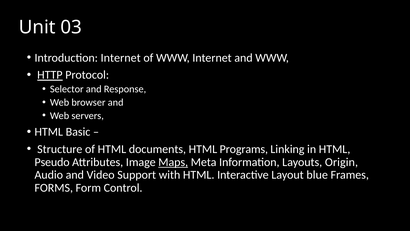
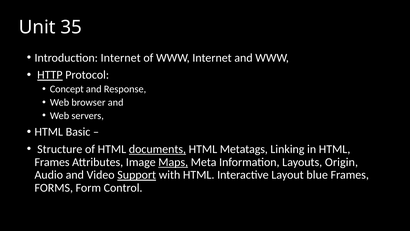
03: 03 -> 35 (71, 27)
Selector: Selector -> Concept (67, 89)
documents underline: none -> present (157, 149)
Programs: Programs -> Metatags (244, 149)
Pseudo: Pseudo -> Frames (52, 162)
Support underline: none -> present (137, 175)
